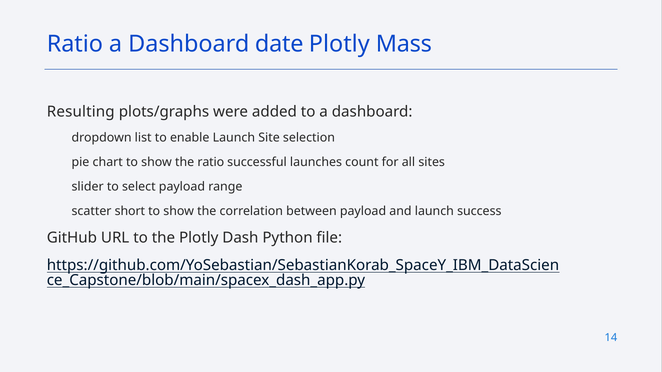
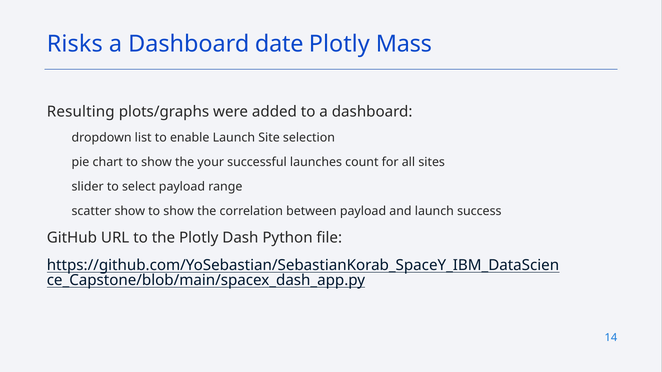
Ratio: Ratio -> Risks (75, 44)
the ratio: ratio -> your (211, 162)
scatter short: short -> show (130, 211)
